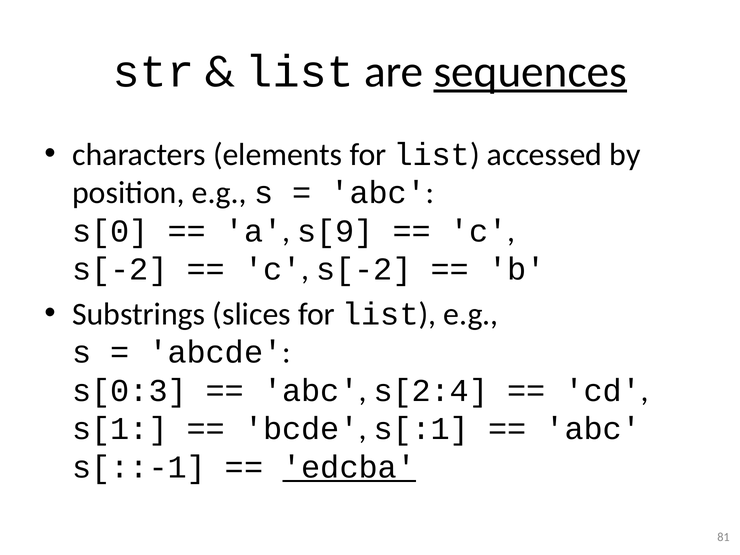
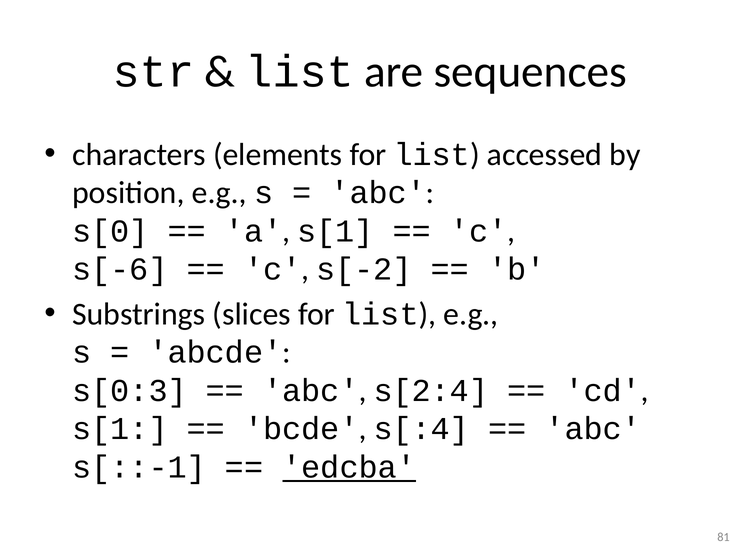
sequences underline: present -> none (530, 72)
a s[9: s[9 -> s[1 (335, 231)
s[-2: s[-2 -> s[-6 (120, 269)
s[:1: s[:1 -> s[:4 (421, 429)
